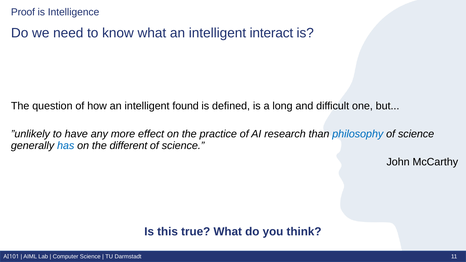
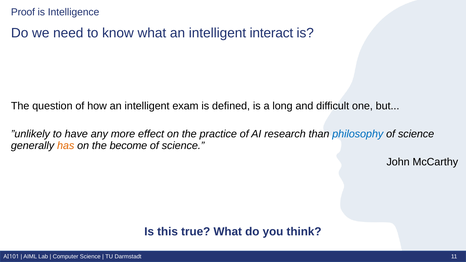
found: found -> exam (186, 106)
has colour: blue -> orange (66, 146)
different: different -> become (128, 146)
